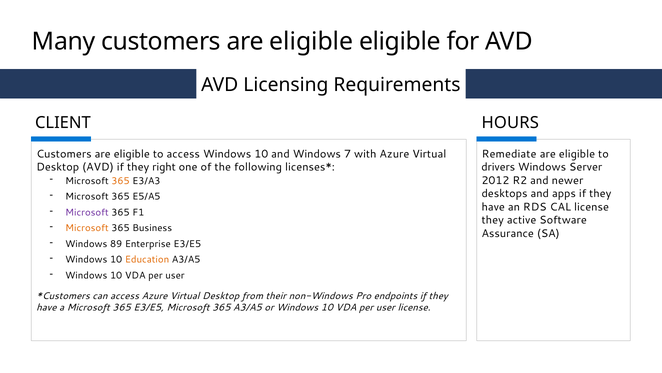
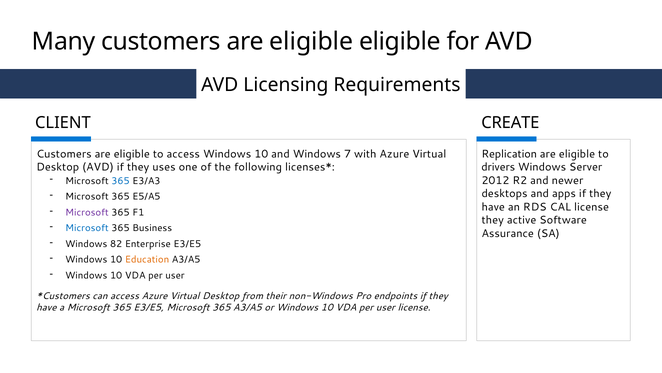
HOURS: HOURS -> CREATE (510, 123)
Remediate: Remediate -> Replication (509, 154)
right: right -> uses (164, 167)
365 colour: orange -> blue (120, 181)
Microsoft colour: orange -> blue (87, 228)
89: 89 -> 82 (116, 243)
